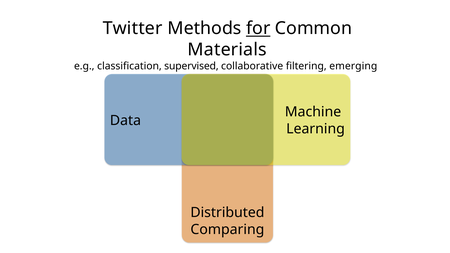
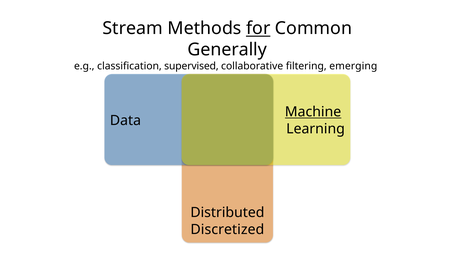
Twitter: Twitter -> Stream (133, 28)
Materials: Materials -> Generally (227, 50)
Machine underline: none -> present (313, 112)
Comparing: Comparing -> Discretized (227, 230)
